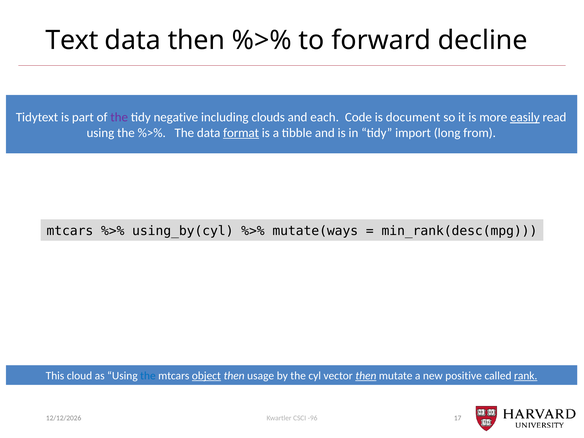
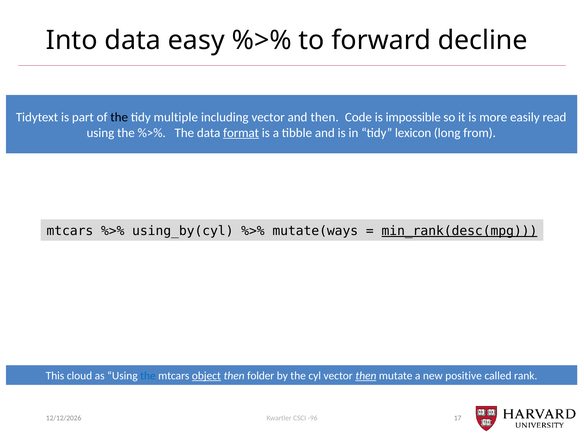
Text: Text -> Into (72, 40)
data then: then -> easy (196, 40)
the colour: purple -> black (119, 117)
negative: negative -> multiple (176, 117)
including clouds: clouds -> vector (268, 117)
and each: each -> then (325, 117)
document: document -> impossible (413, 117)
easily underline: present -> none (525, 117)
import: import -> lexicon (413, 133)
min_rank(desc(mpg underline: none -> present (459, 231)
usage: usage -> folder (261, 376)
rank underline: present -> none (526, 376)
